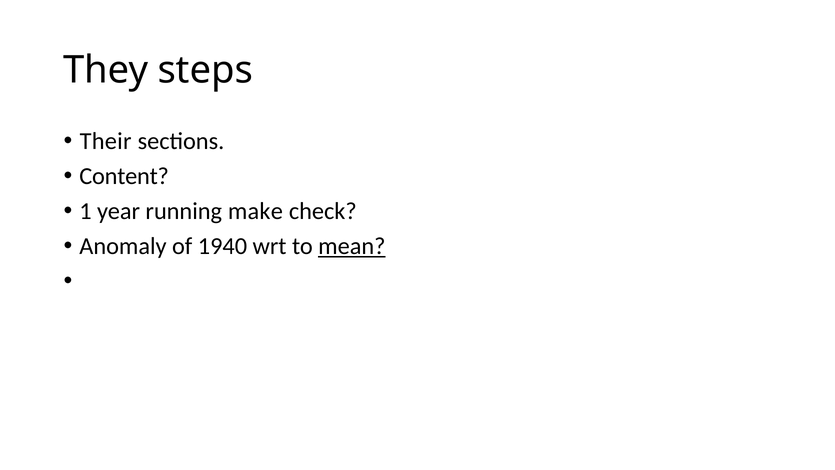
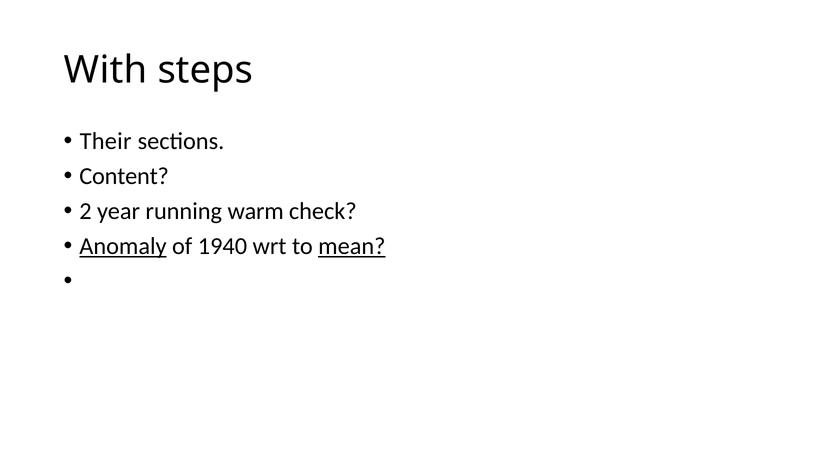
They: They -> With (106, 70)
1: 1 -> 2 (85, 211)
make: make -> warm (256, 211)
Anomaly underline: none -> present (123, 246)
